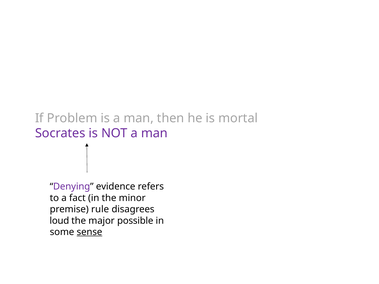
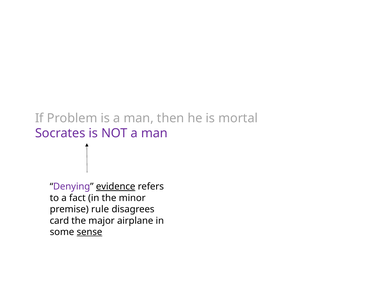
evidence underline: none -> present (116, 187)
loud: loud -> card (59, 221)
possible: possible -> airplane (135, 221)
